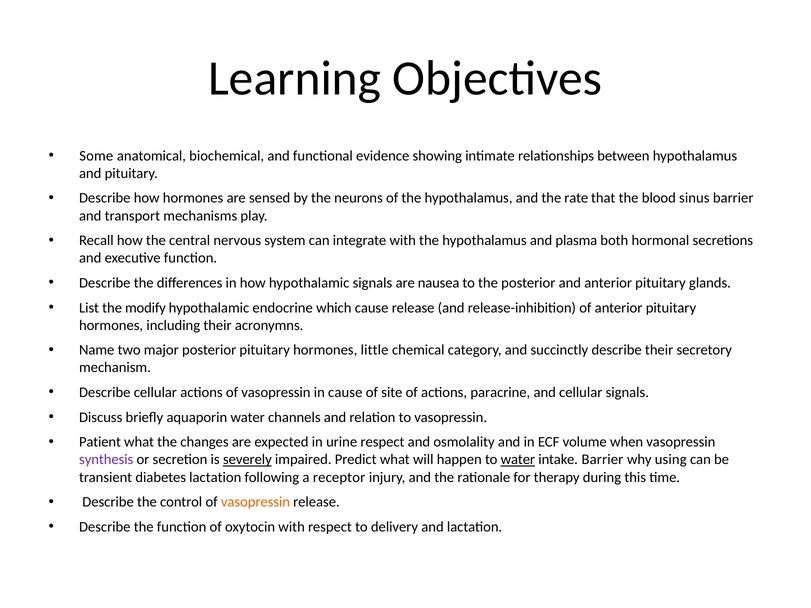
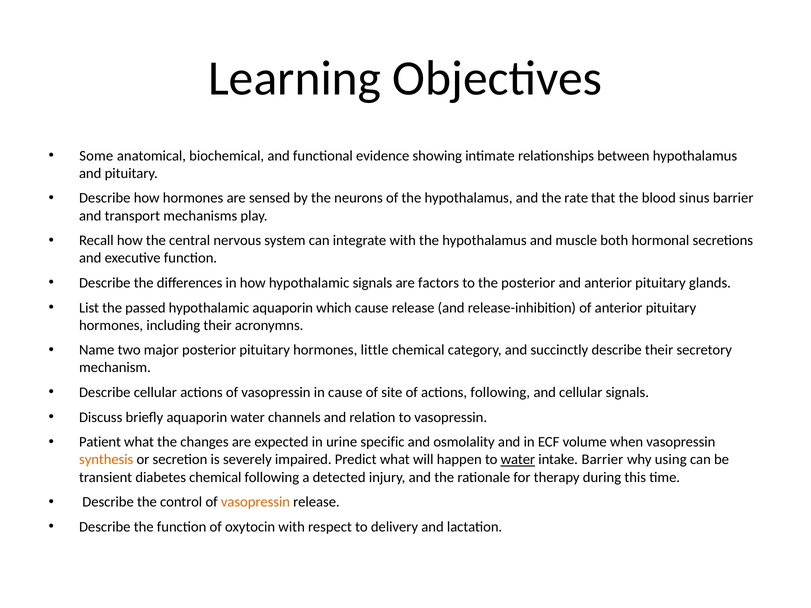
plasma: plasma -> muscle (576, 241)
nausea: nausea -> factors (439, 283)
modify: modify -> passed (145, 308)
hypothalamic endocrine: endocrine -> aquaporin (283, 308)
actions paracrine: paracrine -> following (500, 393)
urine respect: respect -> specific (382, 442)
synthesis colour: purple -> orange (106, 460)
severely underline: present -> none (247, 460)
diabetes lactation: lactation -> chemical (215, 477)
receptor: receptor -> detected (339, 477)
